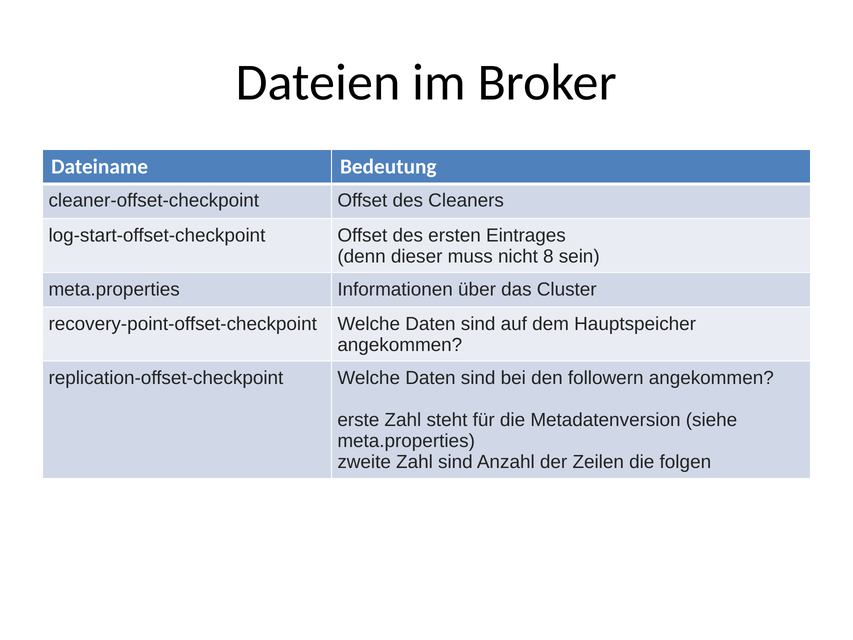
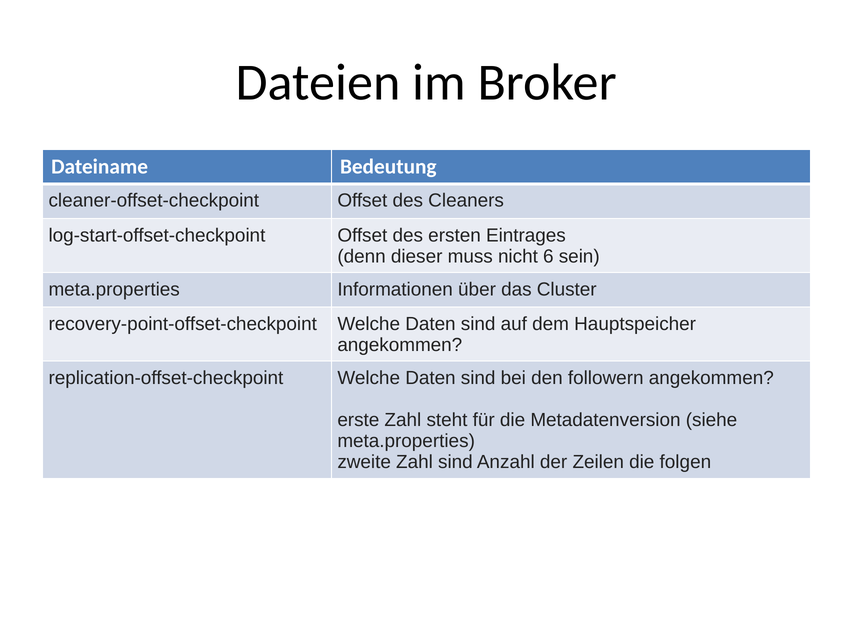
8: 8 -> 6 (548, 256)
